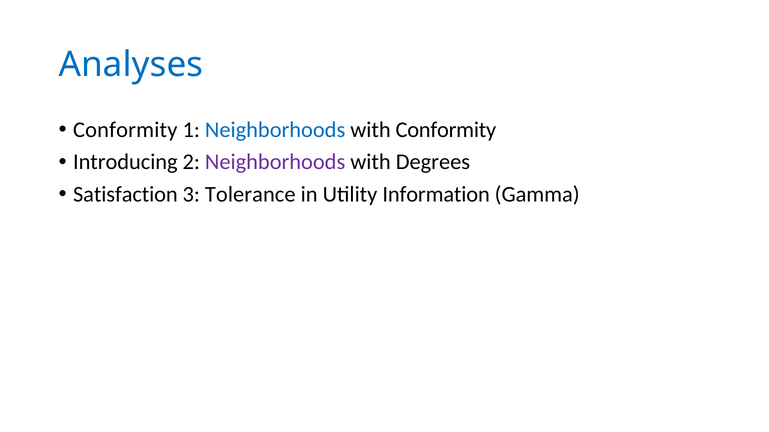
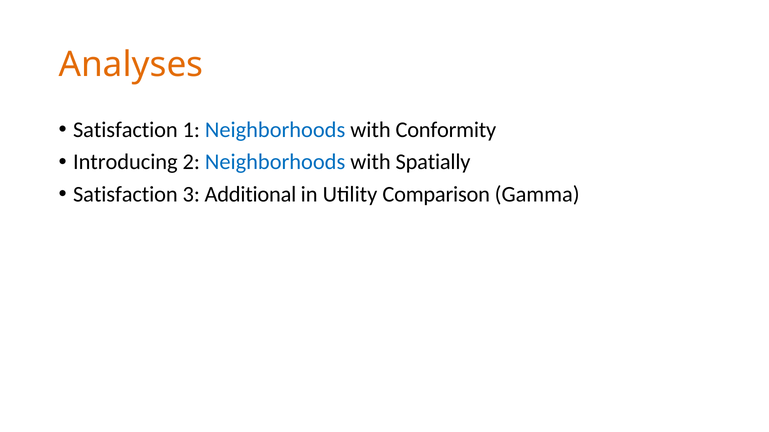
Analyses colour: blue -> orange (131, 65)
Conformity: Conformity -> Satisfaction (125, 130)
Neighborhoods colour: purple -> blue (275, 162)
Degrees: Degrees -> Spatially (433, 162)
Tolerance: Tolerance -> Additional (250, 195)
Information: Information -> Comparison (436, 195)
